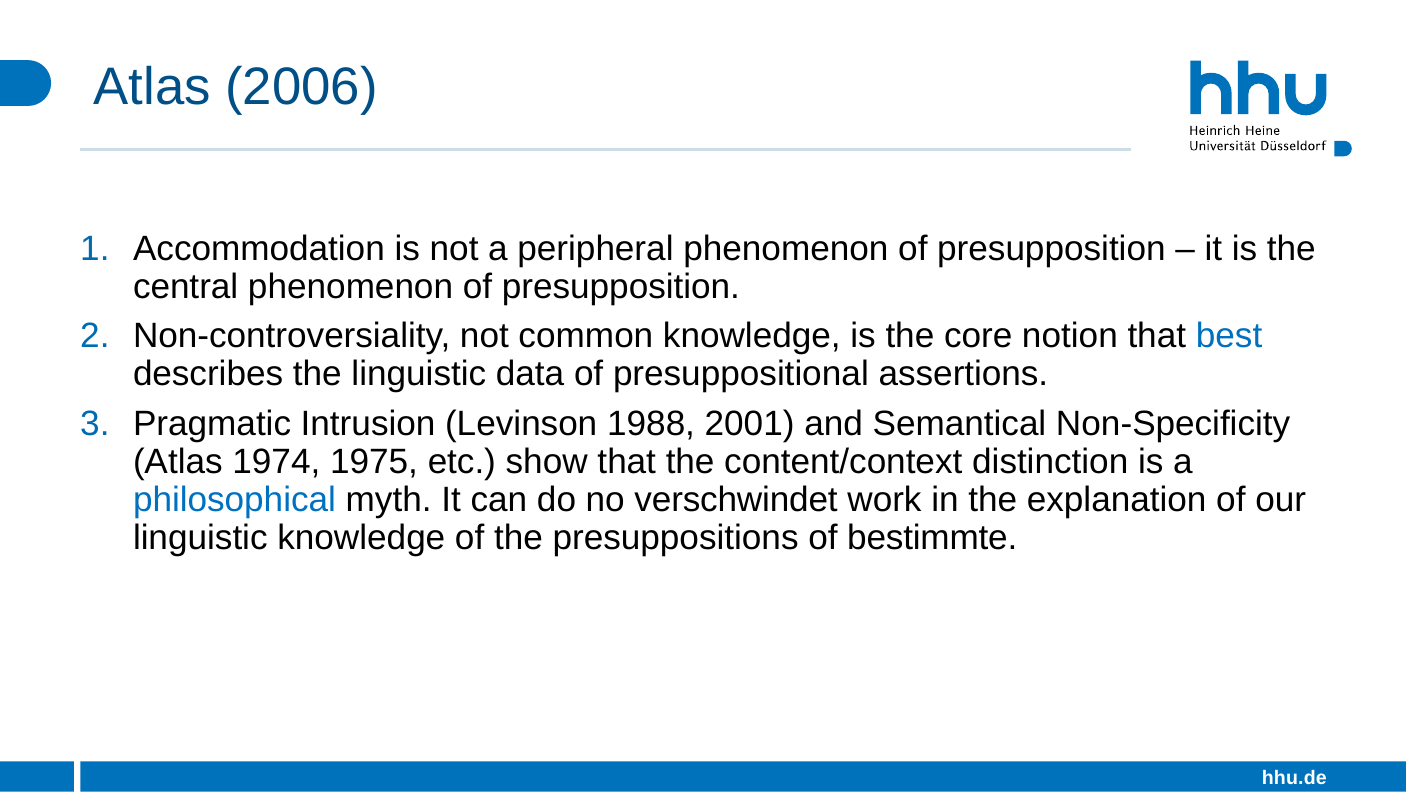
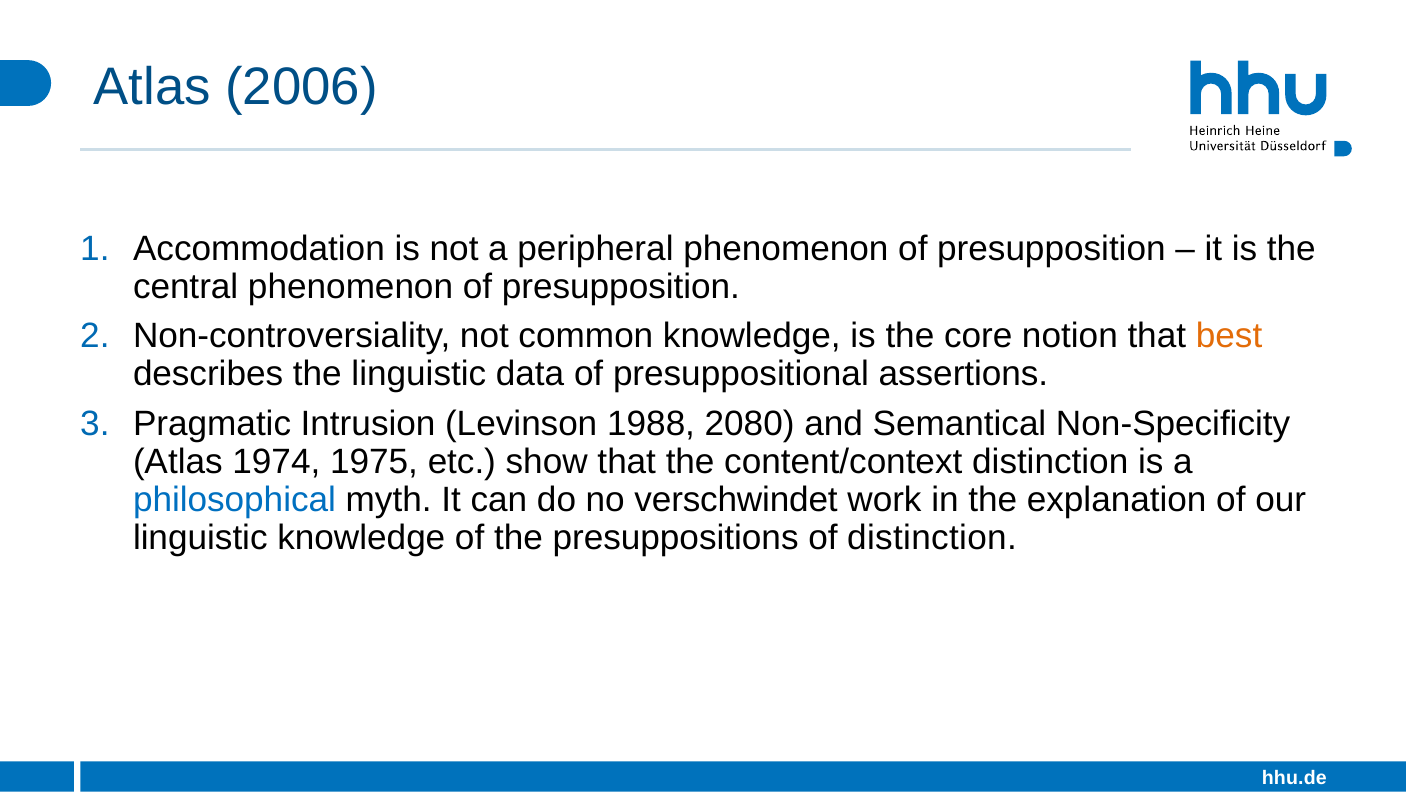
best colour: blue -> orange (1229, 336)
2001: 2001 -> 2080 (750, 424)
of bestimmte: bestimmte -> distinction (932, 538)
